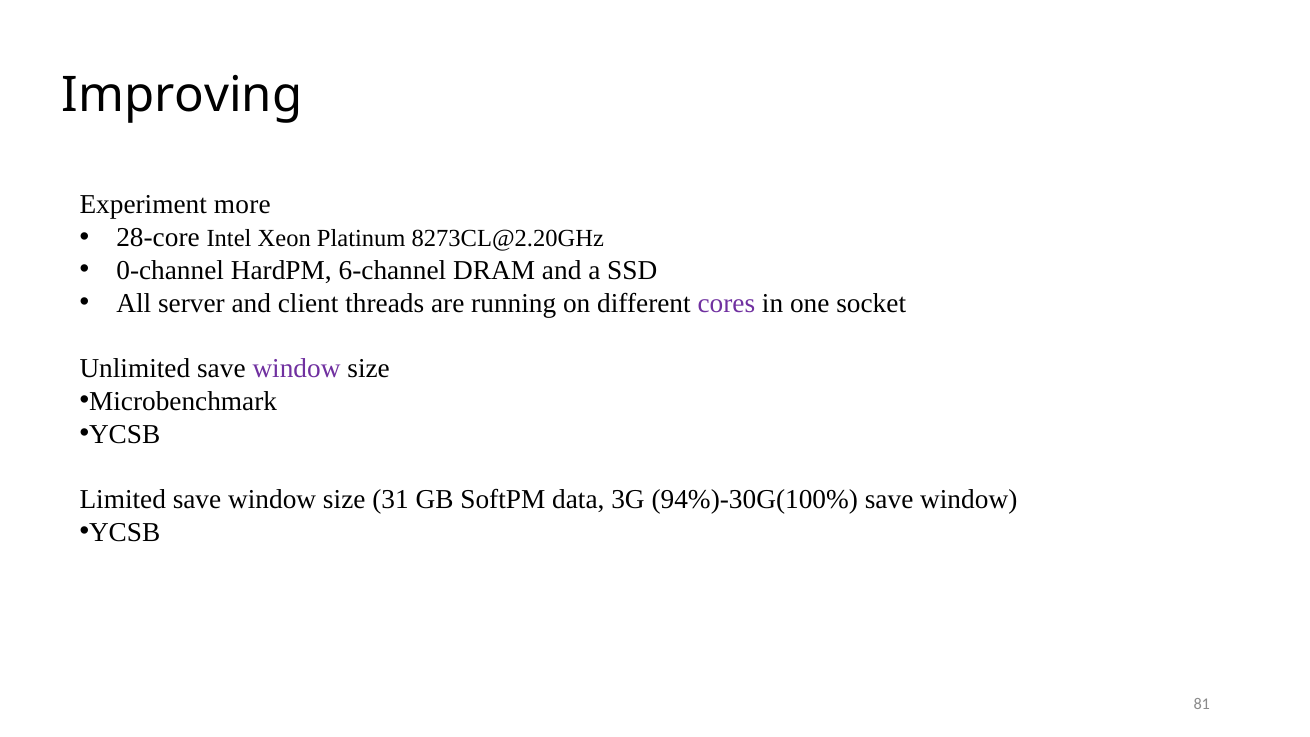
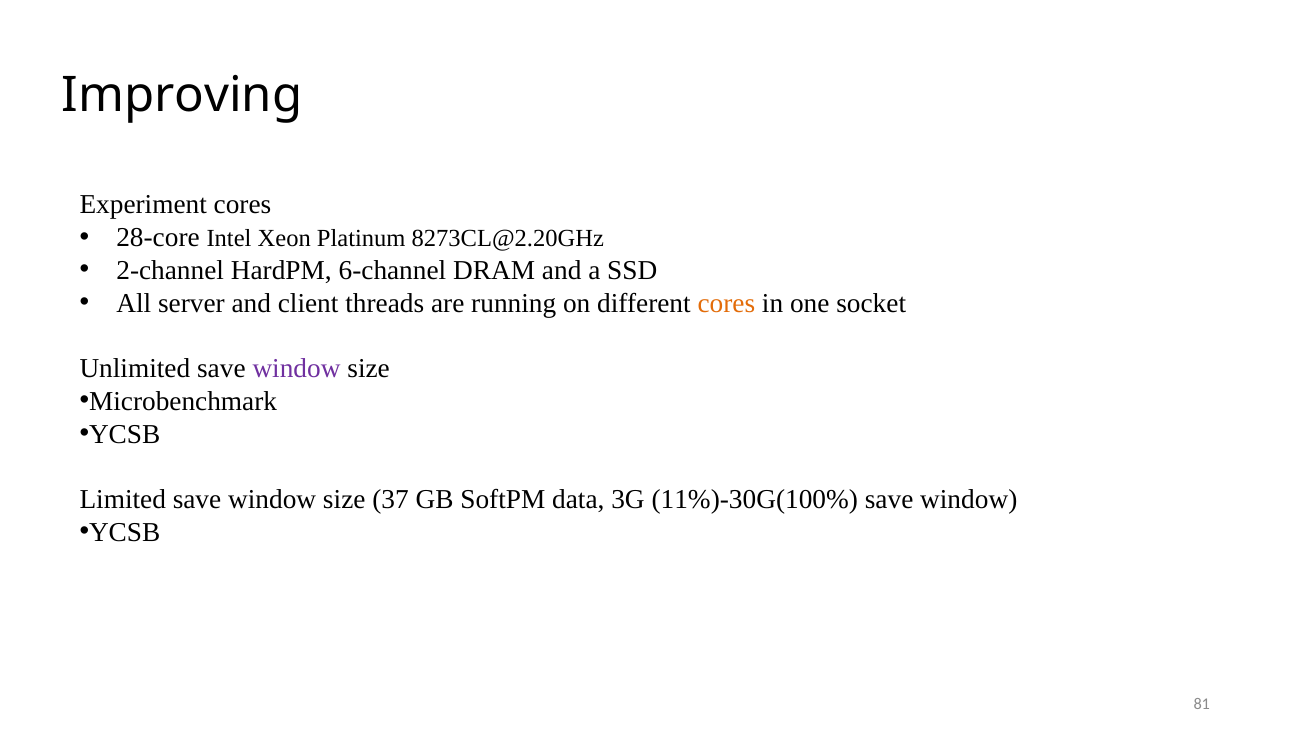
Experiment more: more -> cores (243, 205)
0-channel: 0-channel -> 2-channel (170, 270)
cores colour: purple -> orange (726, 303)
31: 31 -> 37 (391, 500)
94%)-30G(100%: 94%)-30G(100% -> 11%)-30G(100% (755, 500)
